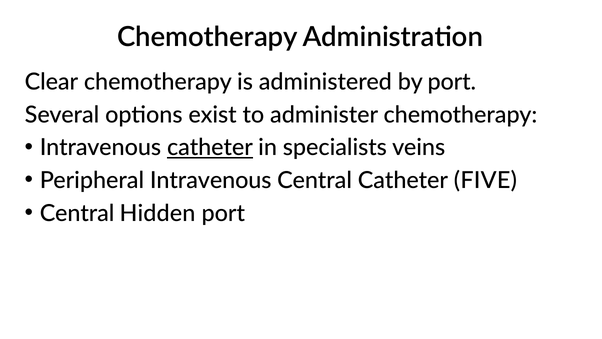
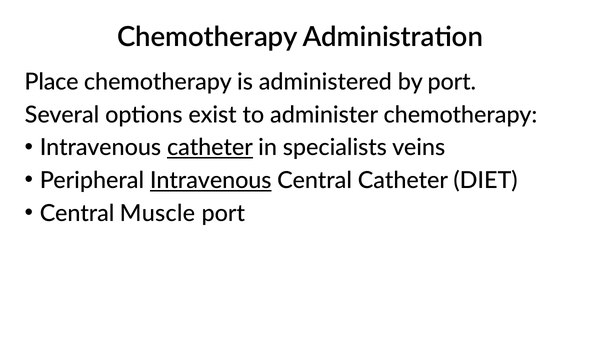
Clear: Clear -> Place (52, 82)
Intravenous underline: none -> present (211, 180)
FIVE: FIVE -> DIET (486, 180)
Hidden: Hidden -> Muscle (157, 213)
